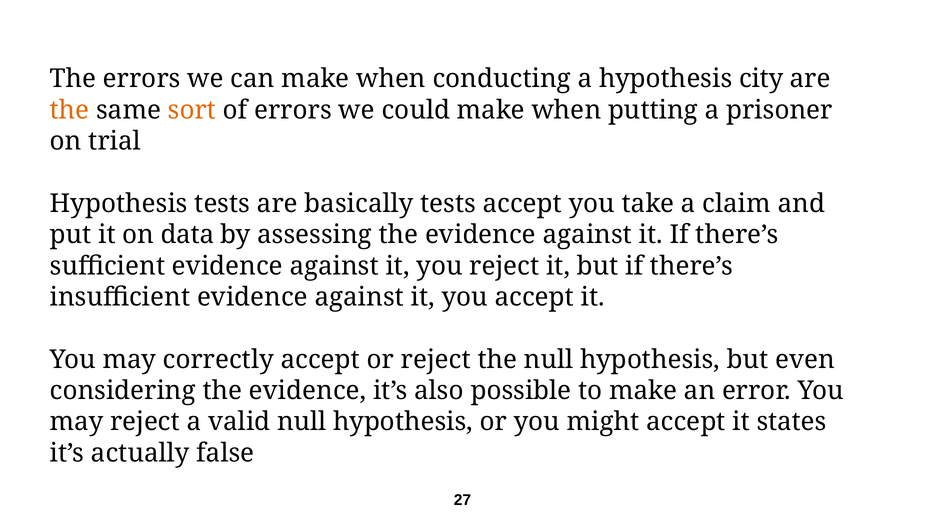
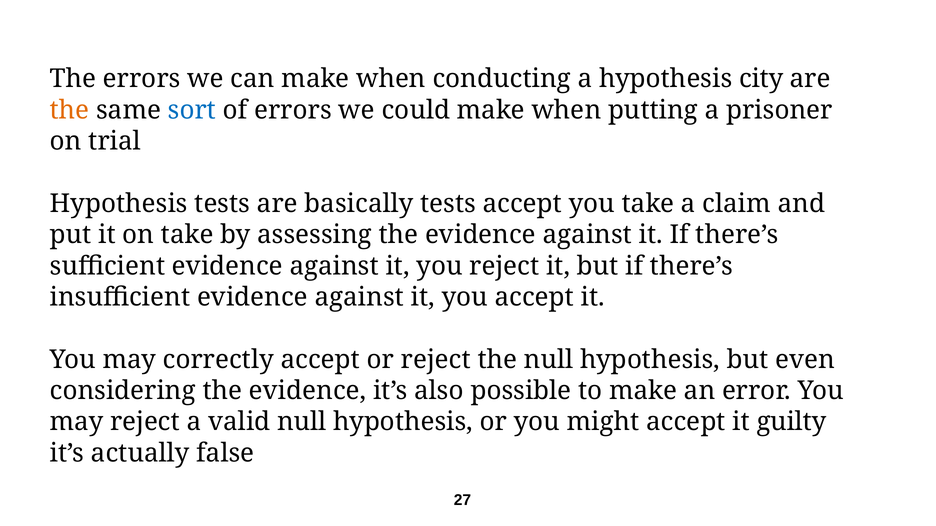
sort colour: orange -> blue (192, 110)
on data: data -> take (187, 235)
states: states -> guilty (792, 422)
